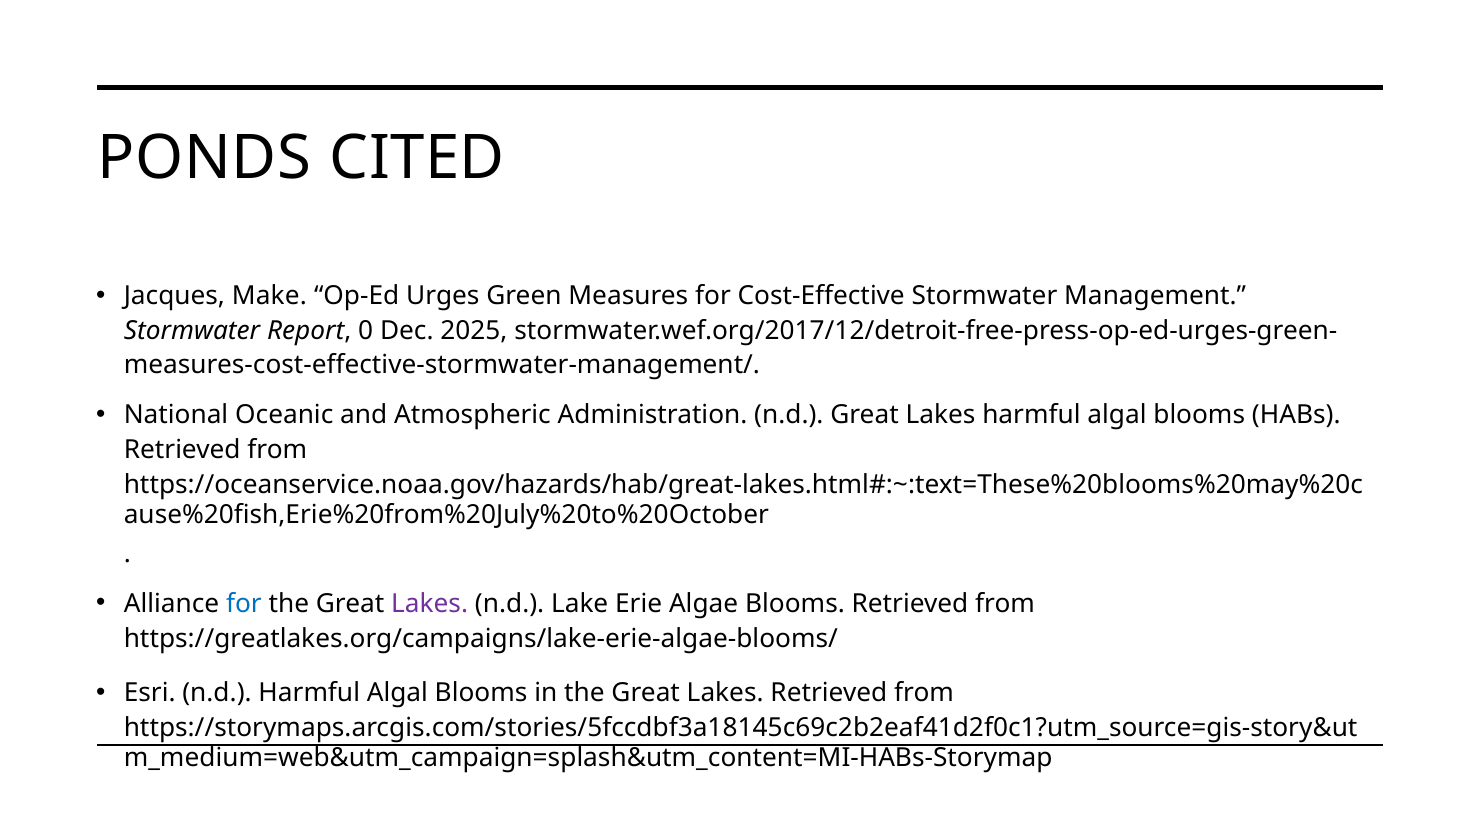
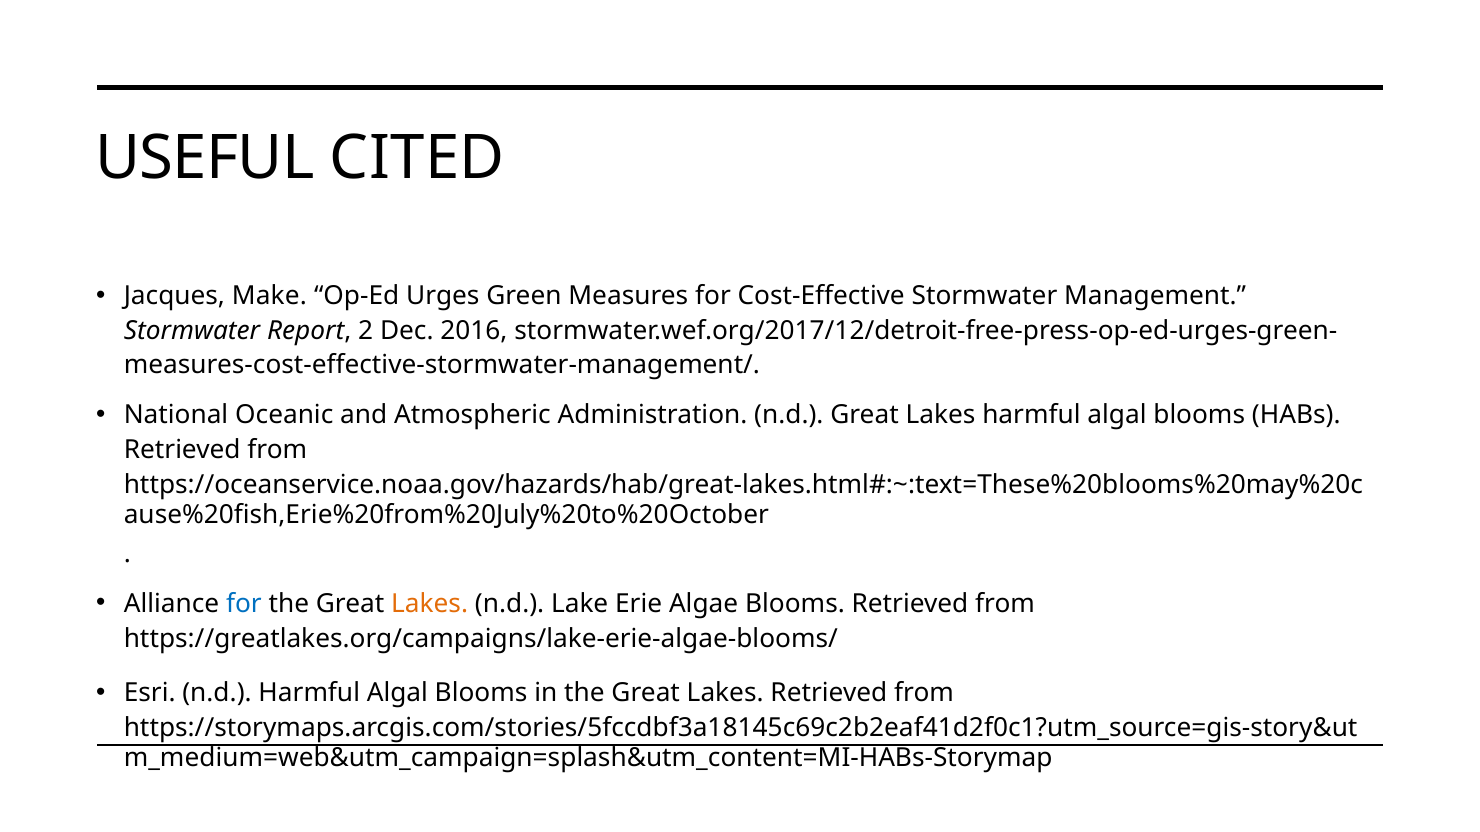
PONDS: PONDS -> USEFUL (205, 158)
0: 0 -> 2 (366, 331)
2025: 2025 -> 2016 (474, 331)
Lakes colour: purple -> orange (430, 604)
